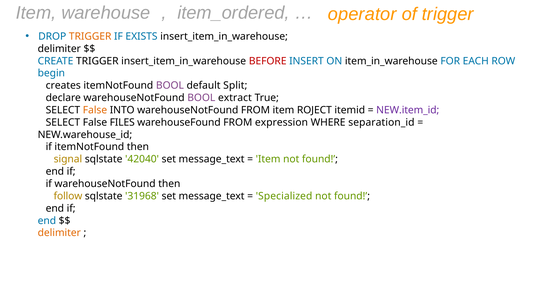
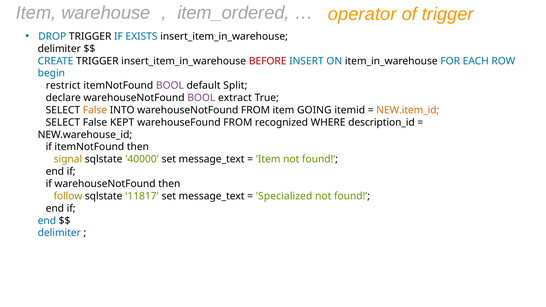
TRIGGER colour: orange -> black (90, 36)
creates: creates -> restrict (63, 86)
ROJECT: ROJECT -> GOING (314, 110)
NEW.item_id colour: purple -> orange (408, 110)
FILES: FILES -> KEPT (122, 122)
expression: expression -> recognized (281, 122)
separation_id: separation_id -> description_id (381, 122)
42040: 42040 -> 40000 (142, 159)
31968: 31968 -> 11817 (142, 196)
delimiter colour: orange -> blue (59, 233)
